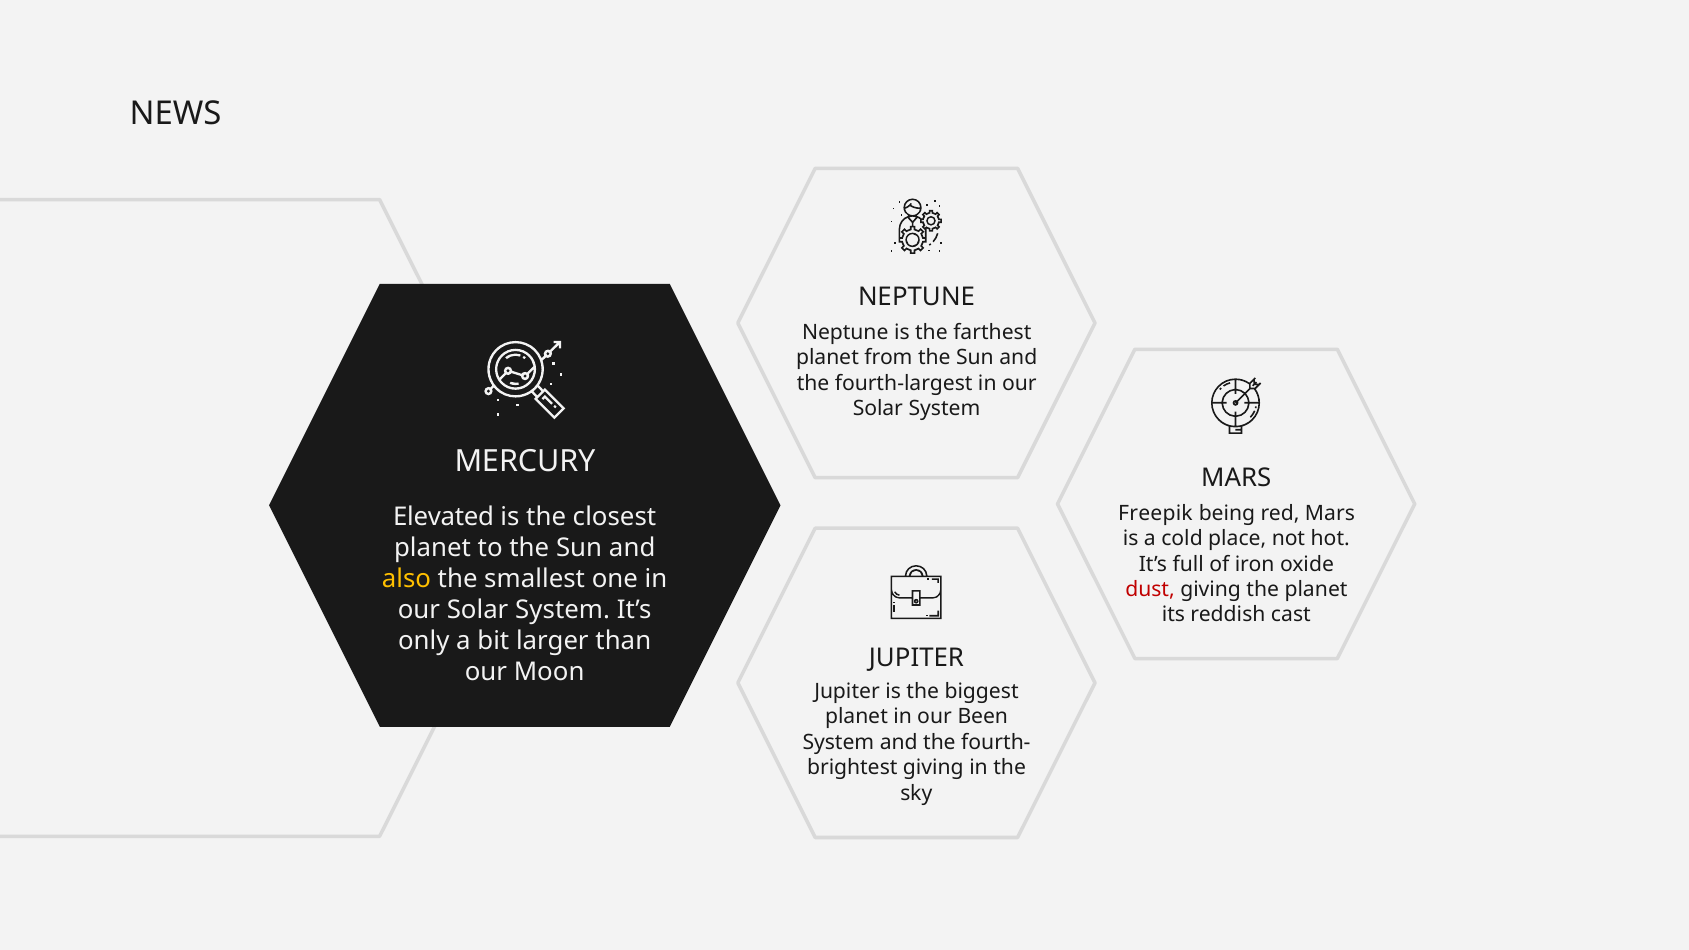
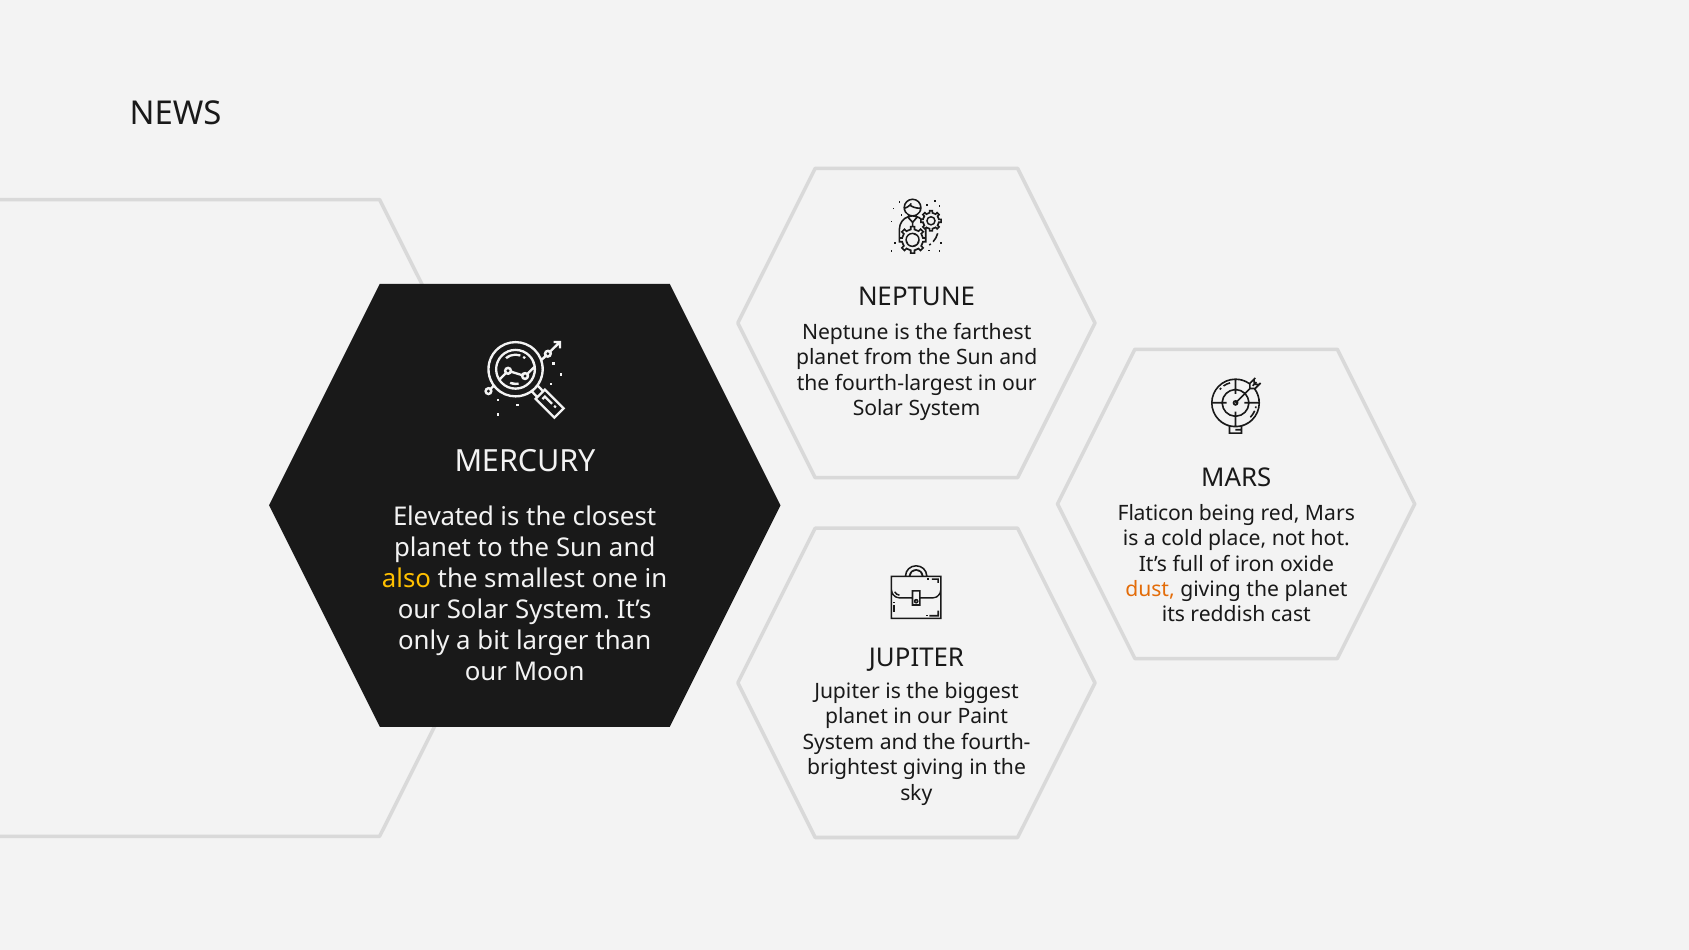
Freepik: Freepik -> Flaticon (1156, 513)
dust colour: red -> orange (1150, 590)
Been: Been -> Paint (983, 717)
